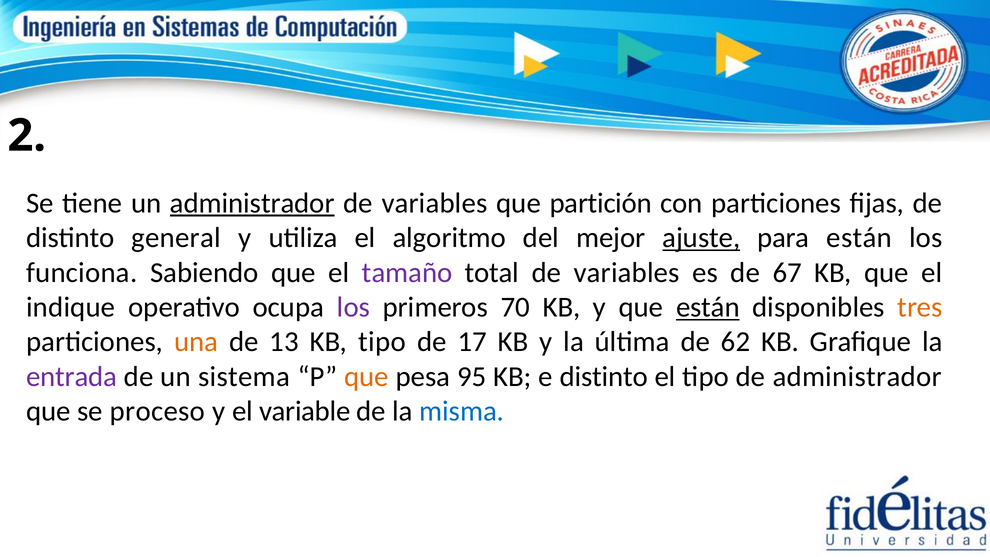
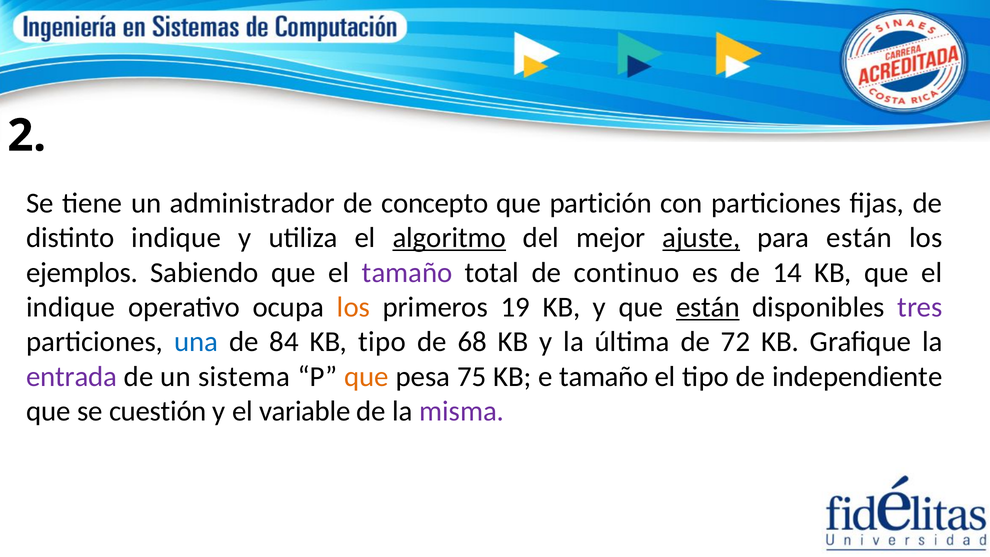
administrador underline: present -> none (252, 203)
variables: variables -> concepto (435, 203)
distinto general: general -> indique (176, 238)
algoritmo underline: none -> present (449, 238)
funciona: funciona -> ejemplos (82, 272)
total de variables: variables -> continuo (627, 272)
67: 67 -> 14 (787, 272)
los colour: purple -> orange (353, 307)
70: 70 -> 19 (515, 307)
tres colour: orange -> purple (920, 307)
una colour: orange -> blue (196, 342)
13: 13 -> 84 (284, 342)
17: 17 -> 68 (472, 342)
62: 62 -> 72 (736, 342)
95: 95 -> 75 (472, 376)
e distinto: distinto -> tamaño (604, 376)
de administrador: administrador -> independiente (857, 376)
proceso: proceso -> cuestión (158, 411)
misma colour: blue -> purple (462, 411)
